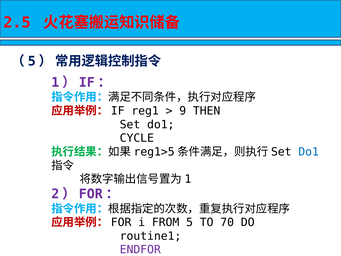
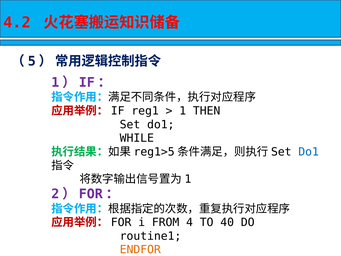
2.5: 2.5 -> 4.2 (17, 22)
9: 9 -> 1 (183, 111)
CYCLE: CYCLE -> WHILE (137, 138)
5: 5 -> 4 (190, 222)
70: 70 -> 40 (227, 222)
ENDFOR colour: purple -> orange (140, 249)
